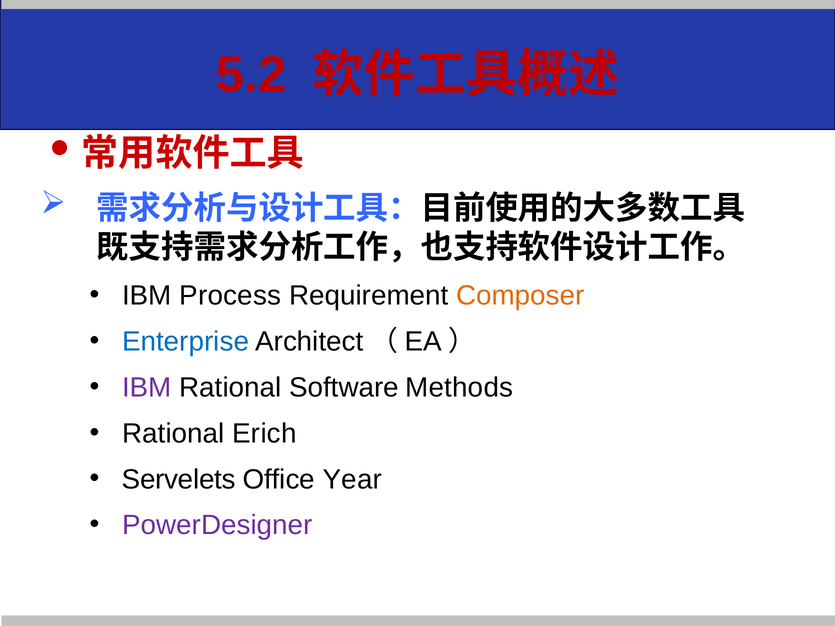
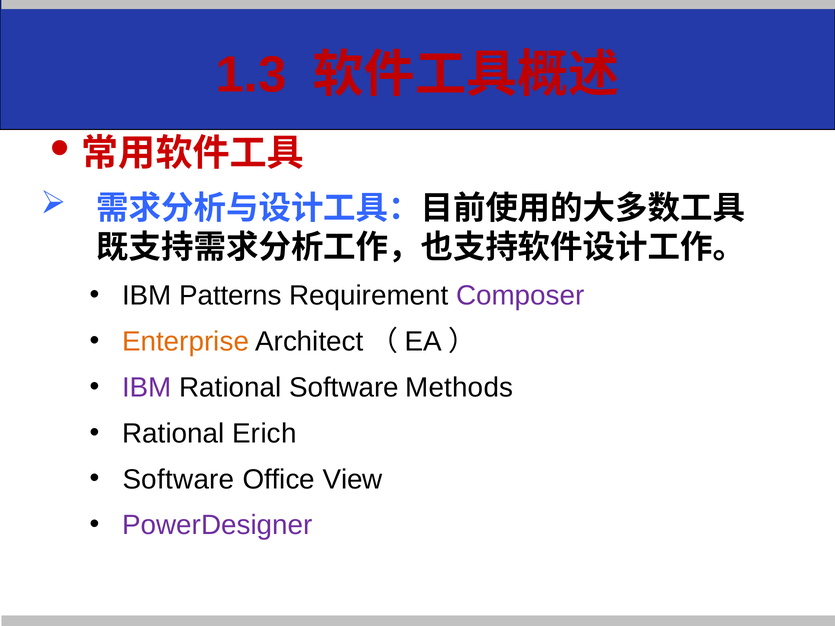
5.2: 5.2 -> 1.3 (251, 75)
Process: Process -> Patterns (231, 296)
Composer colour: orange -> purple (520, 296)
Enterprise colour: blue -> orange (186, 342)
Servelets: Servelets -> Software (178, 480)
Year: Year -> View (353, 480)
